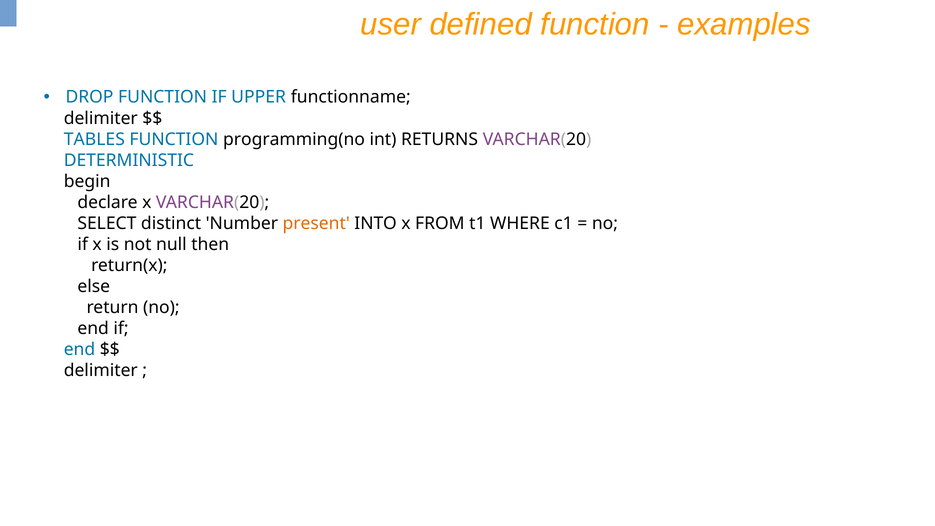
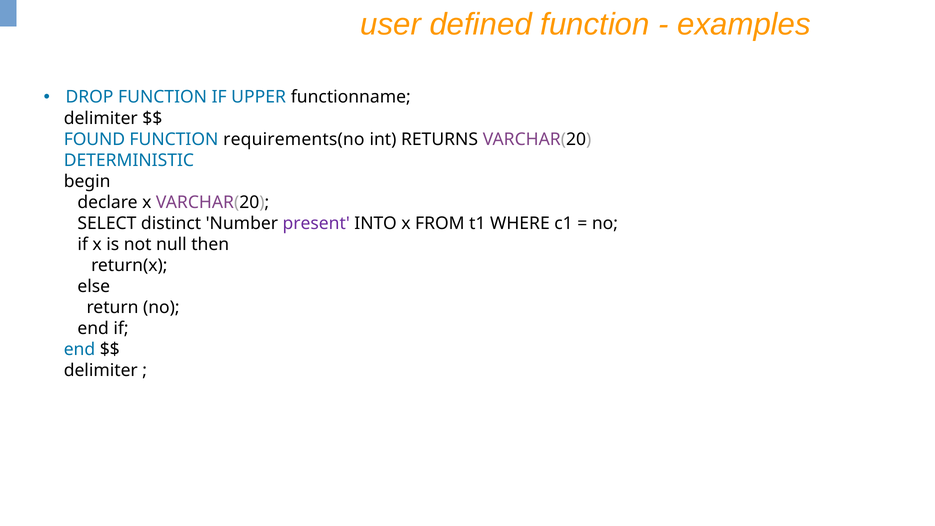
TABLES: TABLES -> FOUND (94, 139)
programming(no: programming(no -> requirements(no (294, 139)
present colour: orange -> purple (316, 223)
